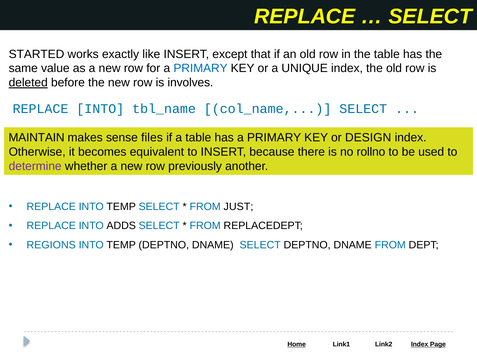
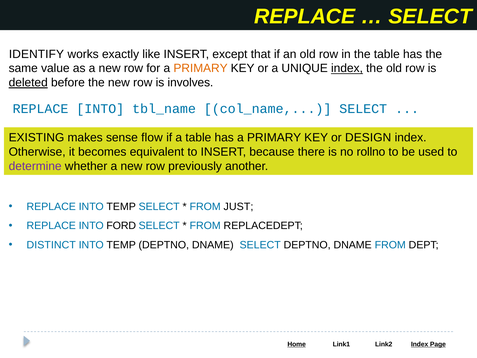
STARTED: STARTED -> IDENTIFY (36, 54)
PRIMARY colour: blue -> orange (201, 68)
index underline: none -> present (347, 68)
MAINTAIN: MAINTAIN -> EXISTING (36, 138)
files: files -> flow (152, 138)
ADDS: ADDS -> FORD (121, 226)
REGIONS: REGIONS -> DISTINCT (51, 245)
